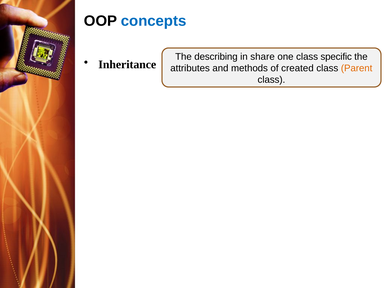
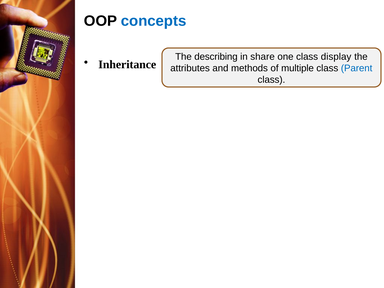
specific: specific -> display (336, 57)
created: created -> multiple (298, 68)
Parent colour: orange -> blue (357, 68)
